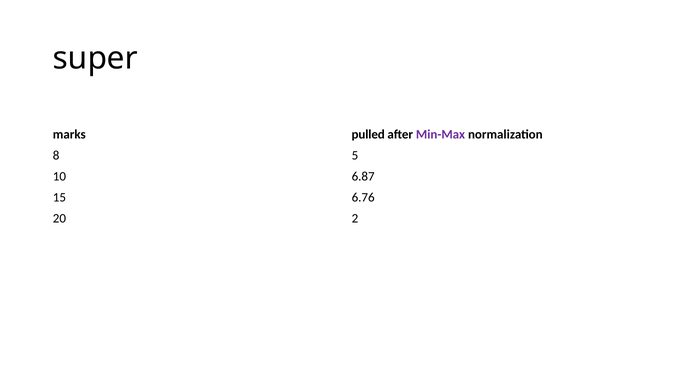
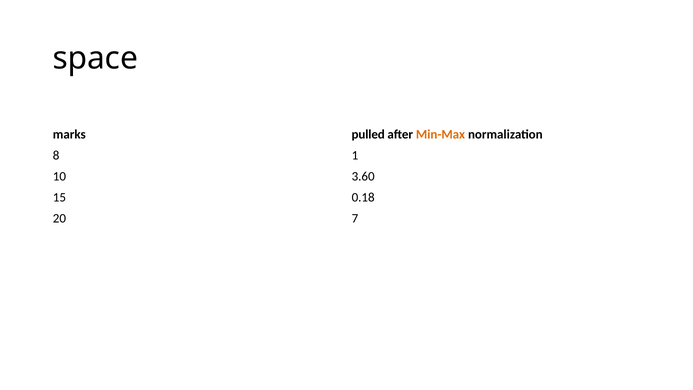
super: super -> space (95, 58)
Min-Max colour: purple -> orange (441, 134)
5: 5 -> 1 (355, 155)
6.87: 6.87 -> 3.60 (363, 176)
6.76: 6.76 -> 0.18 (363, 197)
2: 2 -> 7 (355, 218)
